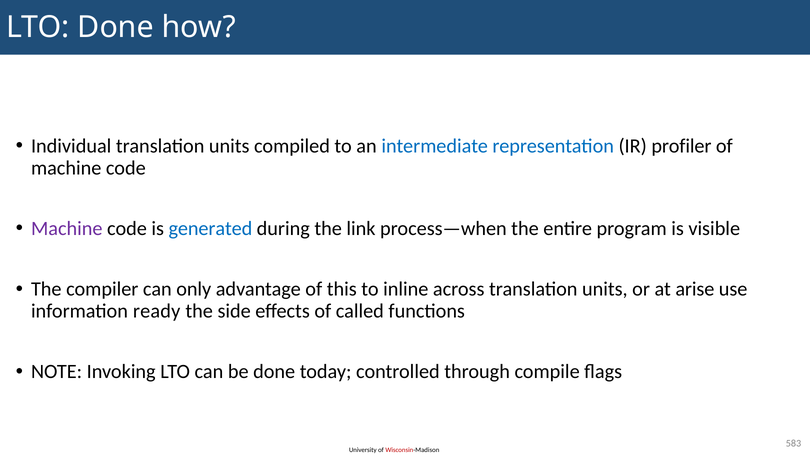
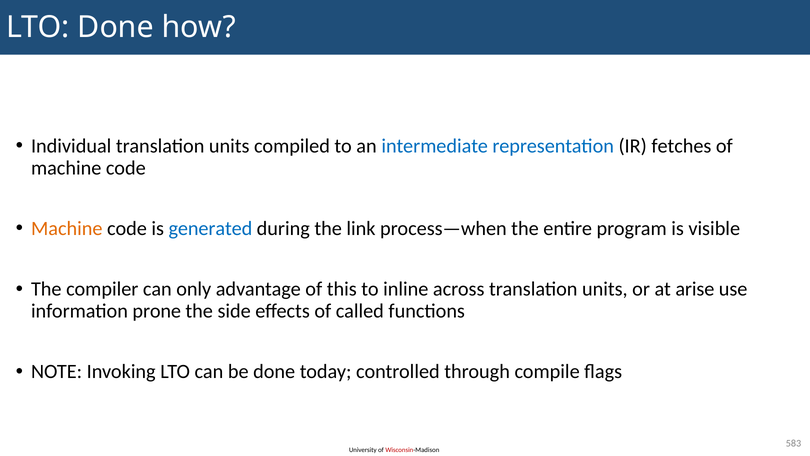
profiler: profiler -> fetches (681, 146)
Machine colour: purple -> orange (67, 228)
ready: ready -> prone (157, 311)
